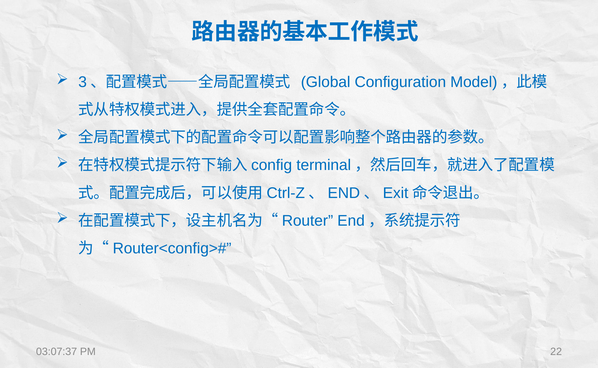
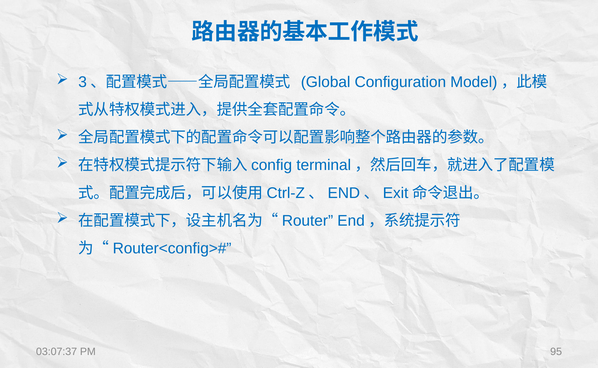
22: 22 -> 95 (556, 352)
